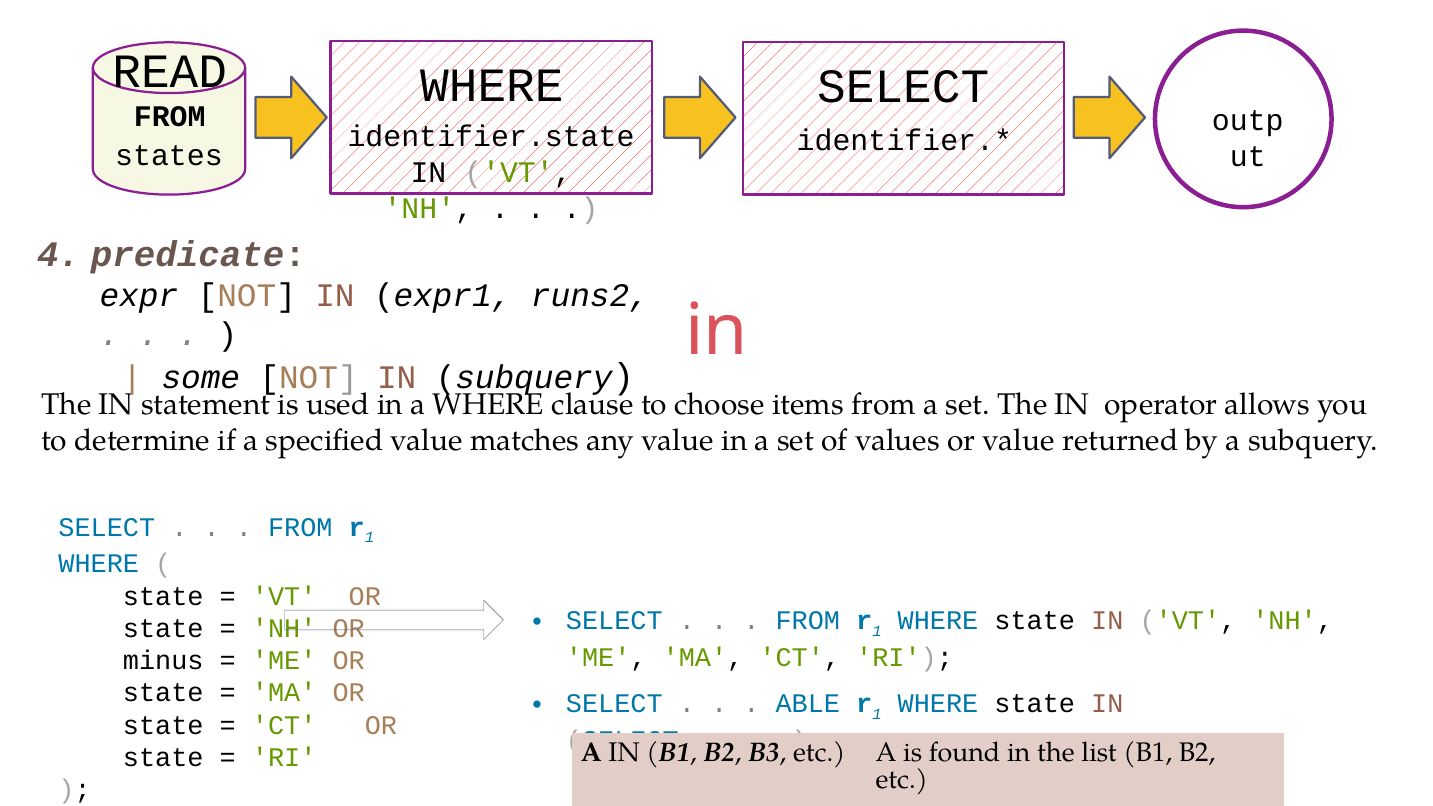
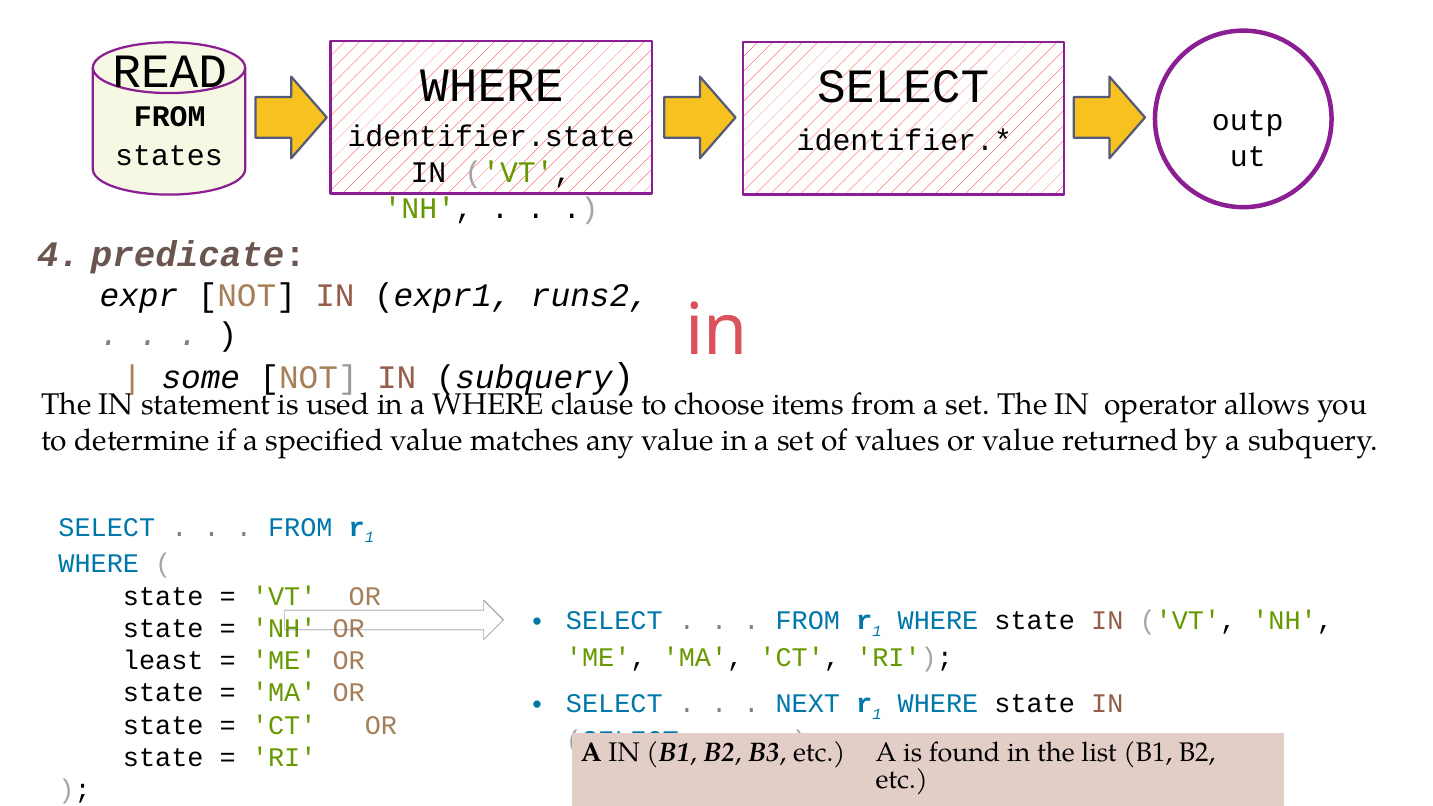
minus: minus -> least (163, 661)
ABLE: ABLE -> NEXT (808, 704)
